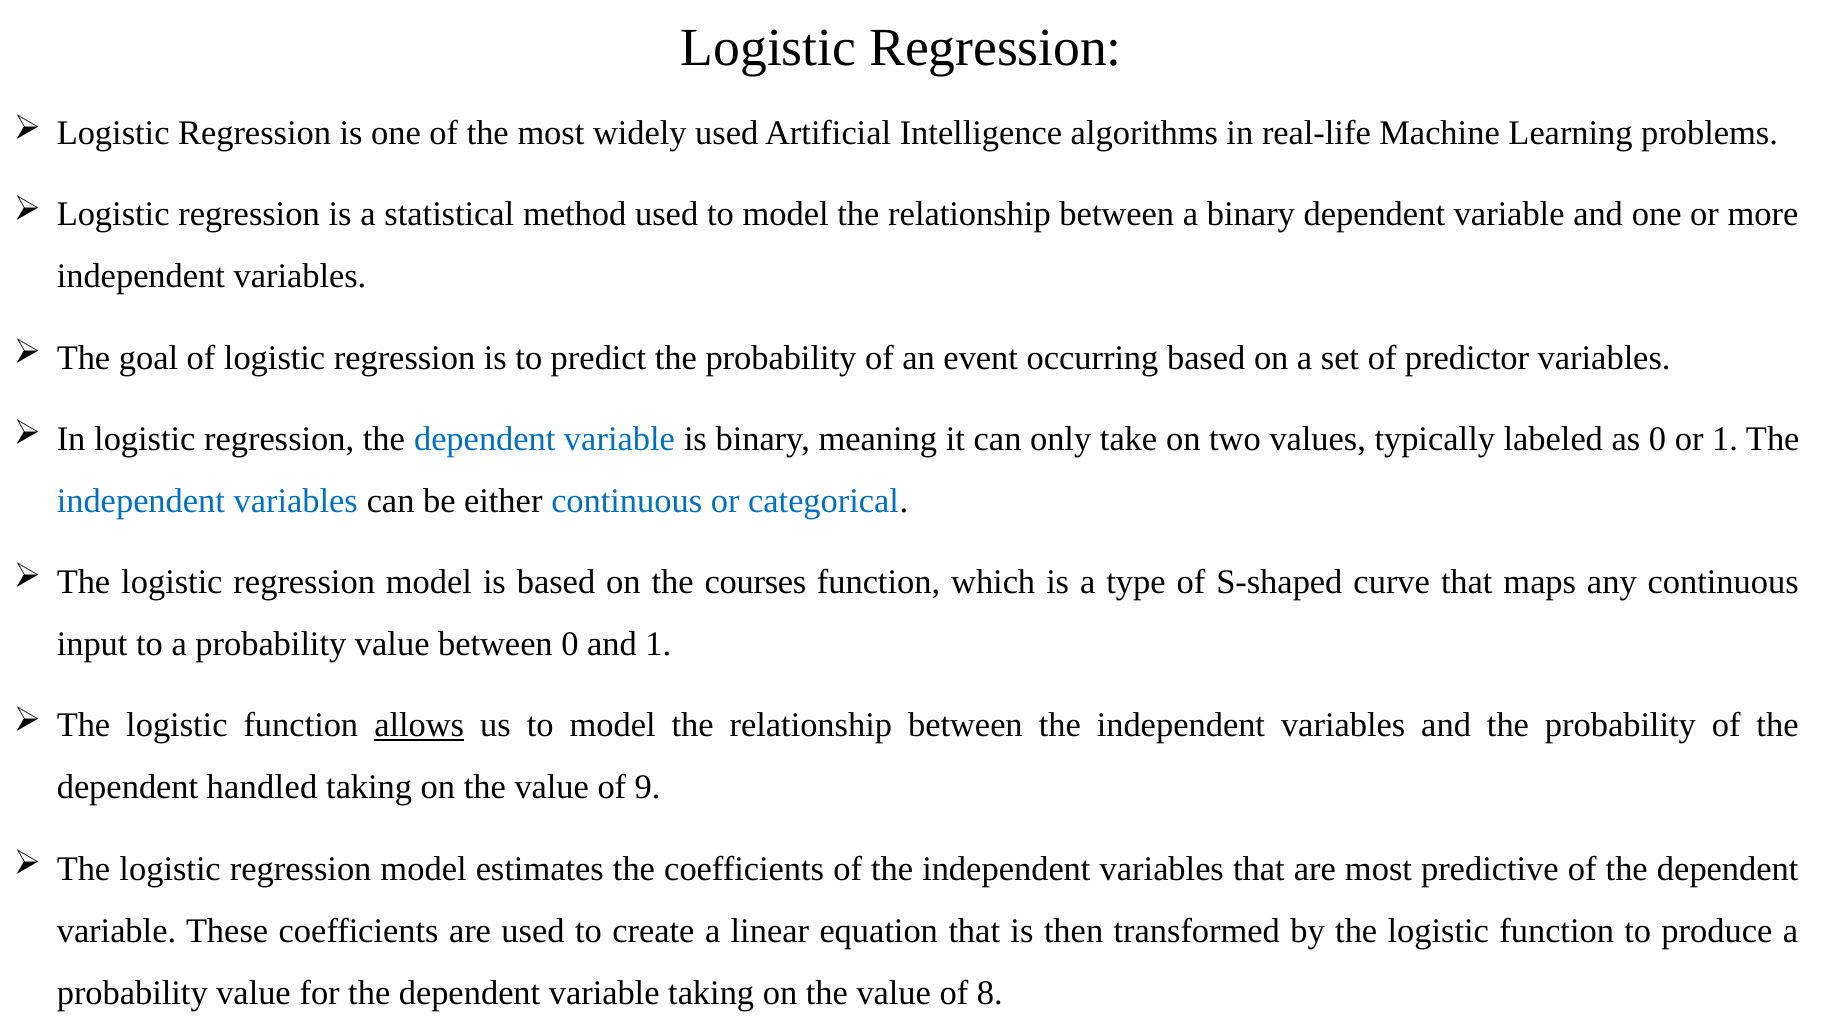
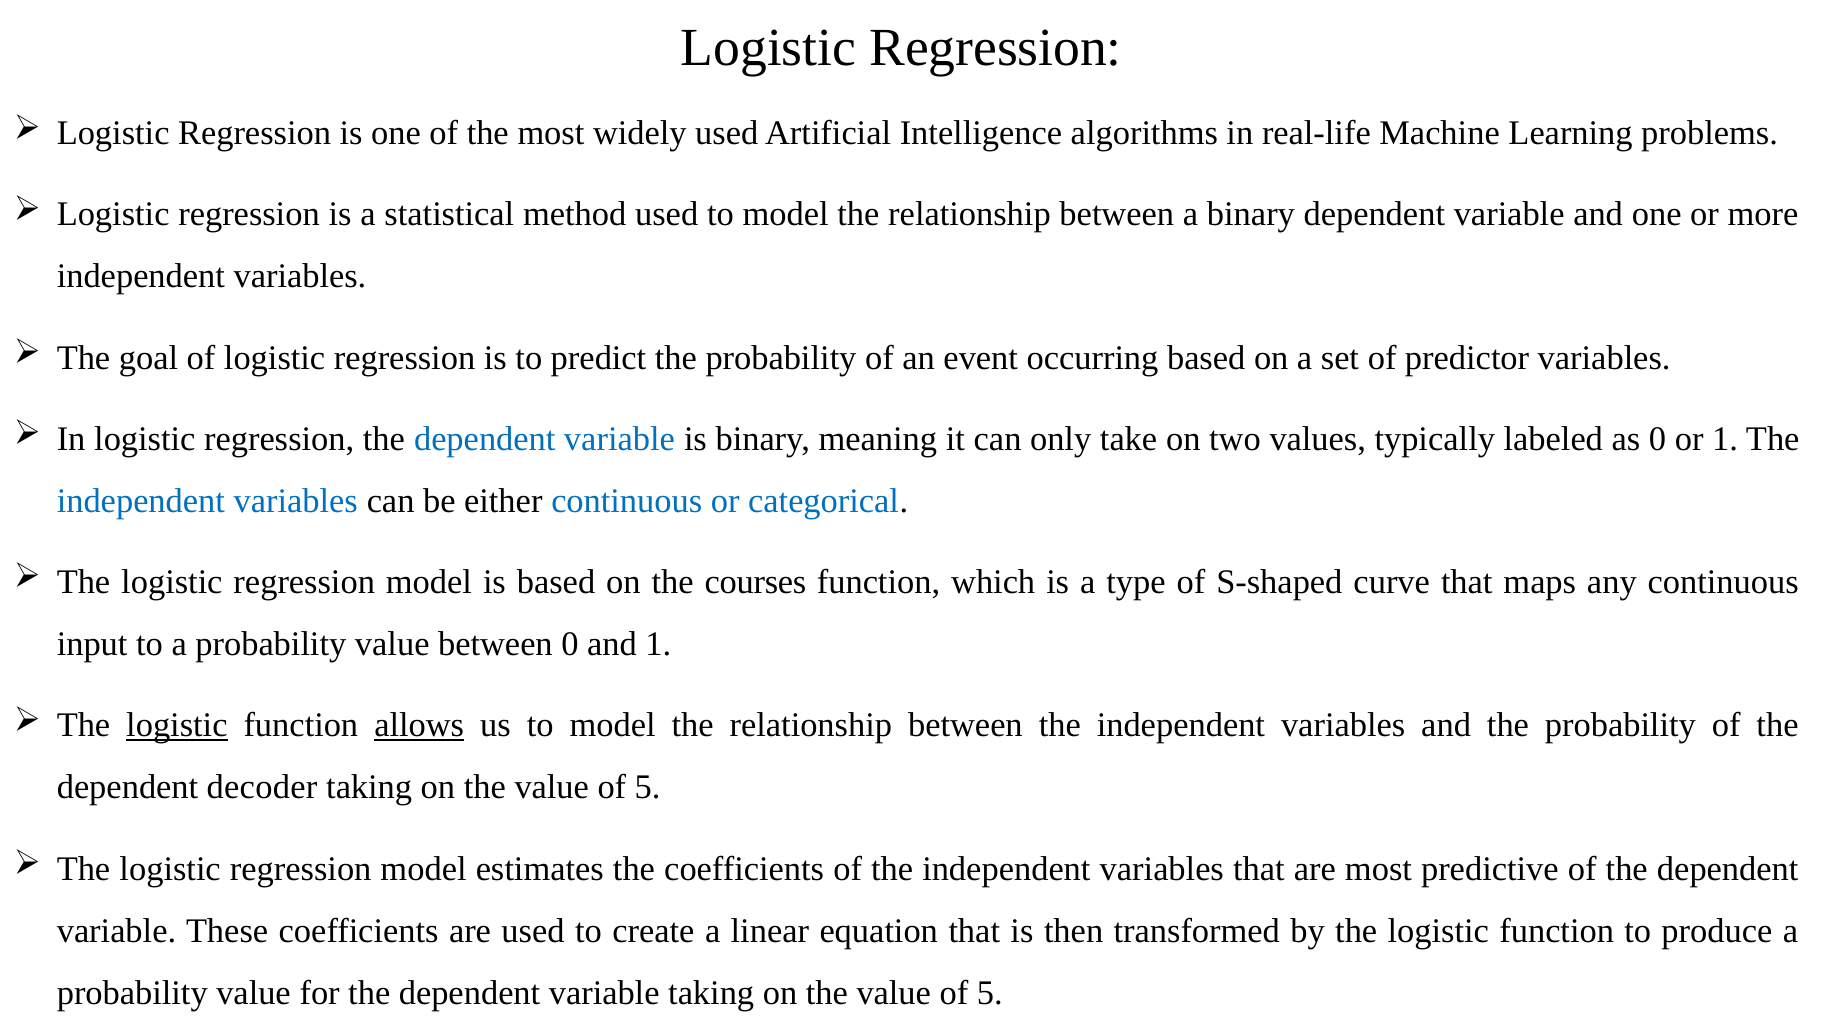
logistic underline: none -> present (177, 725)
handled: handled -> decoder (262, 787)
9: 9 -> 5 (648, 787)
8: 8 -> 5 (990, 993)
